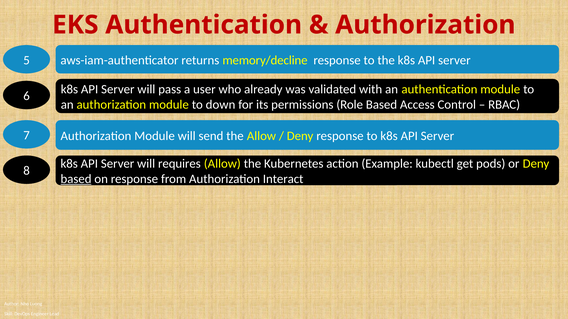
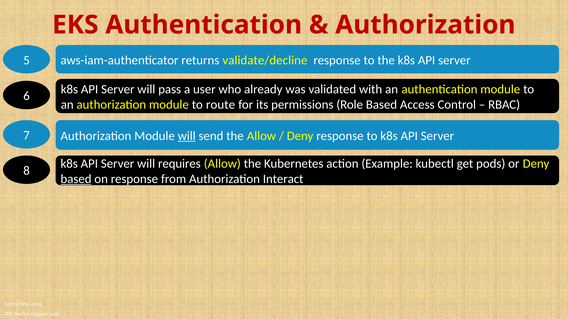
memory/decline: memory/decline -> validate/decline (265, 60)
down: down -> route (220, 105)
will underline: none -> present (187, 136)
